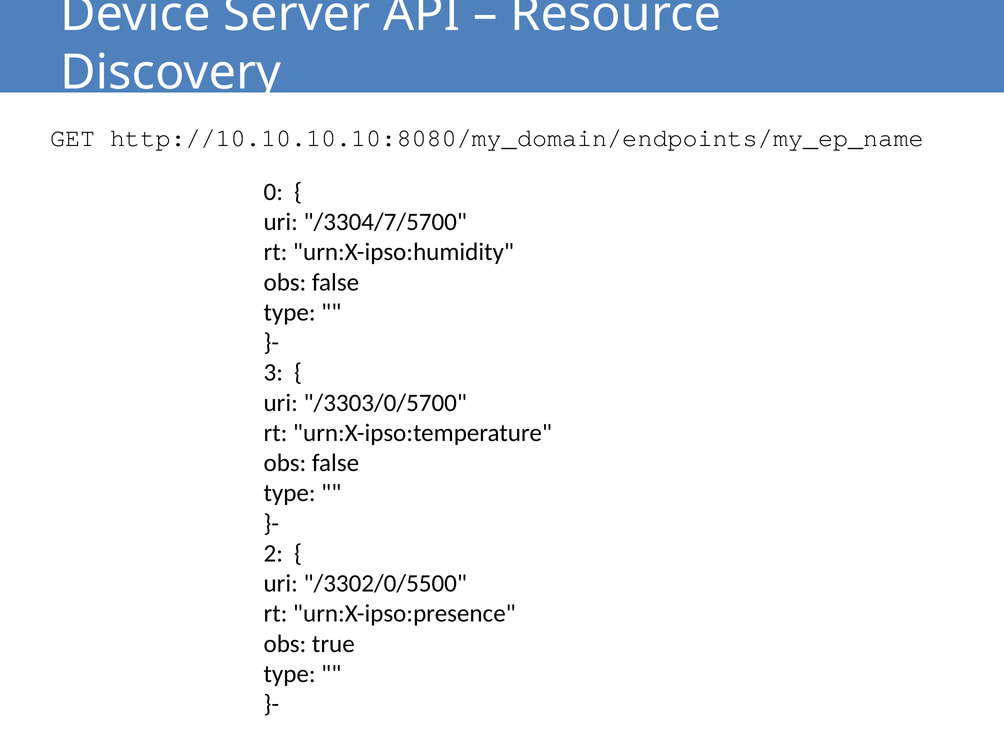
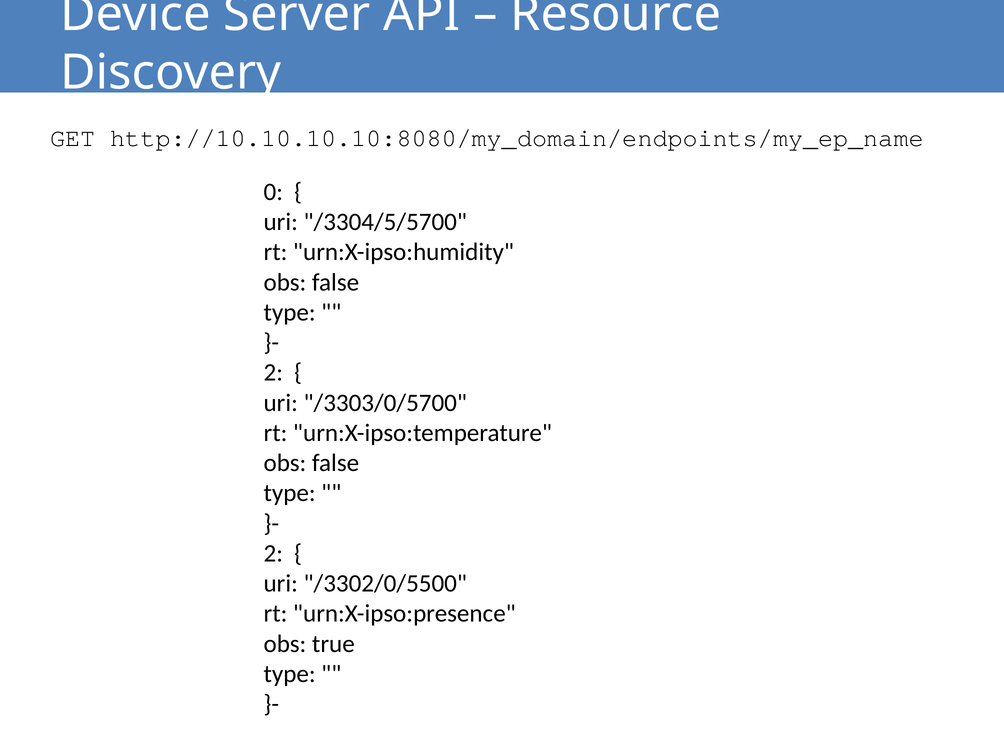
/3304/7/5700: /3304/7/5700 -> /3304/5/5700 (385, 222)
3: 3 -> 2 (273, 373)
